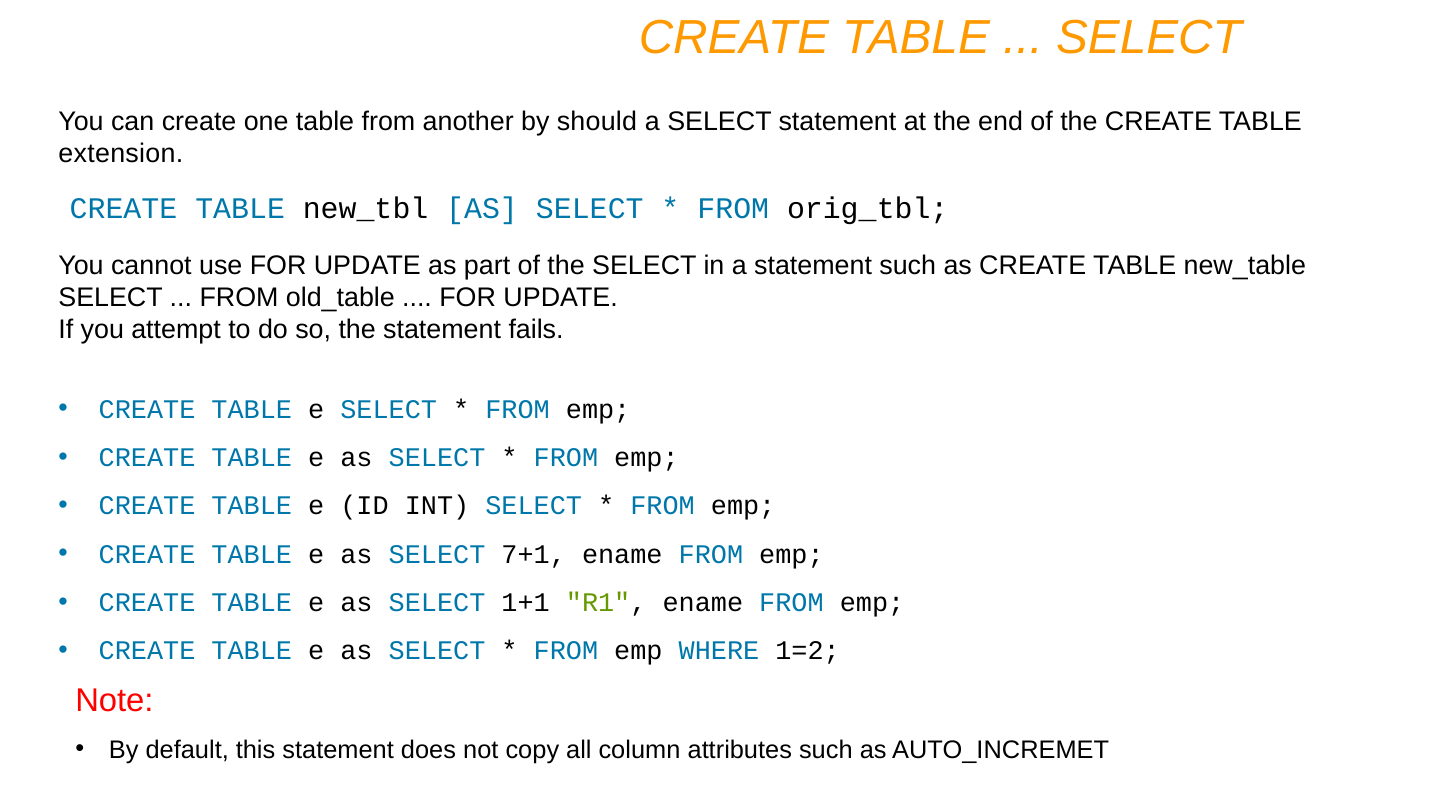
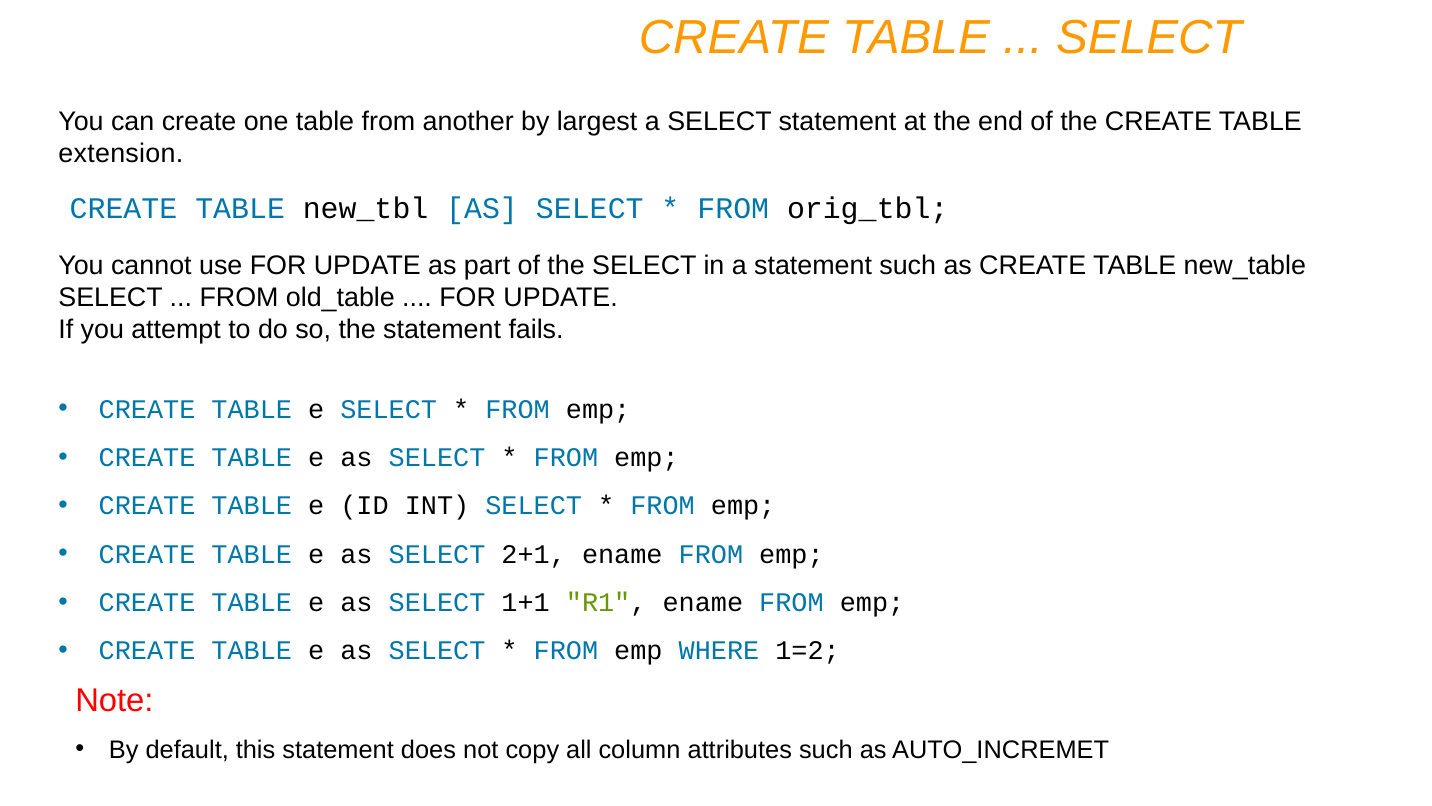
should: should -> largest (597, 122)
7+1: 7+1 -> 2+1 (534, 554)
